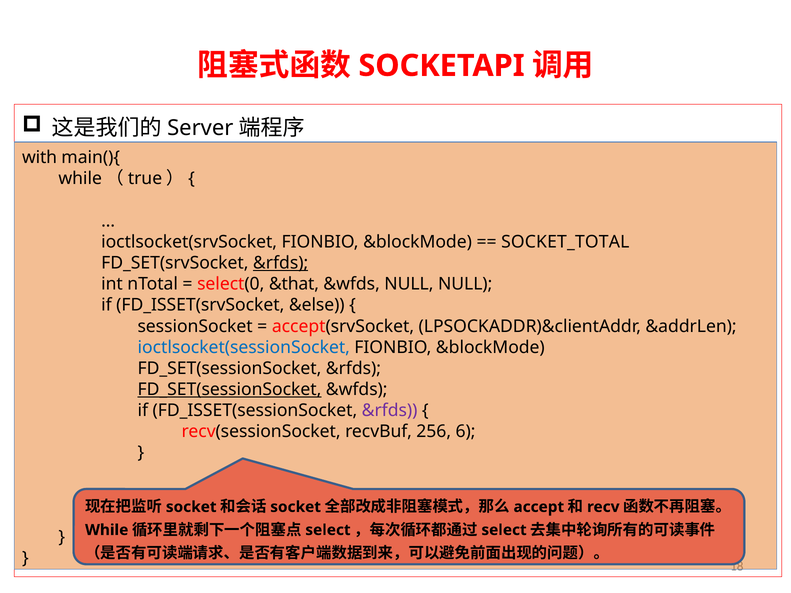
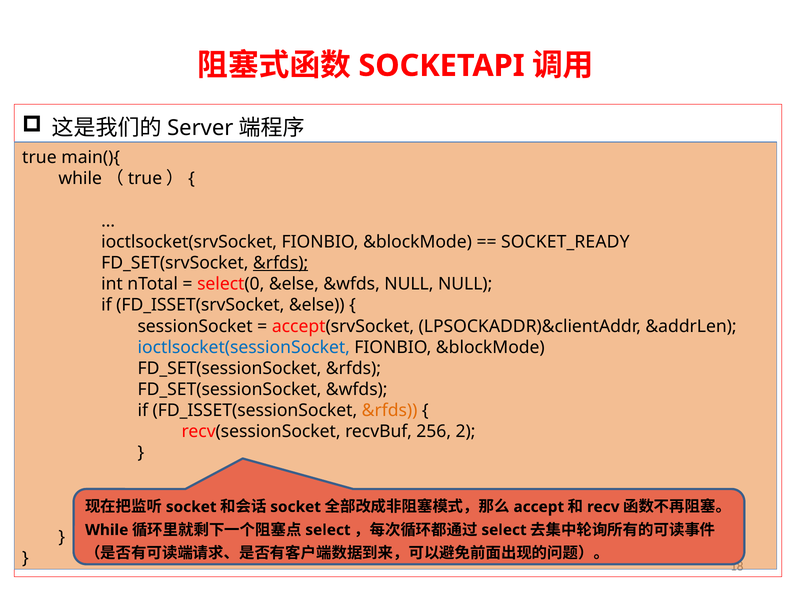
with: with -> true (39, 158)
SOCKET_TOTAL: SOCKET_TOTAL -> SOCKET_READY (565, 242)
select(0 &that: &that -> &else (294, 284)
FD_SET(sessionSocket underline: present -> none (229, 390)
&rfds colour: purple -> orange (390, 411)
6: 6 -> 2 (466, 432)
